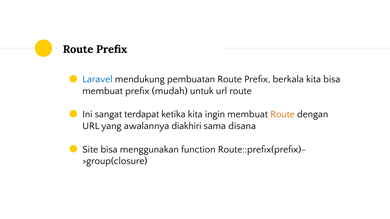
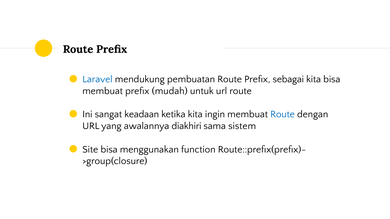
berkala: berkala -> sebagai (288, 79)
terdapat: terdapat -> keadaan (142, 114)
Route colour: orange -> blue (283, 114)
disana: disana -> sistem (242, 126)
